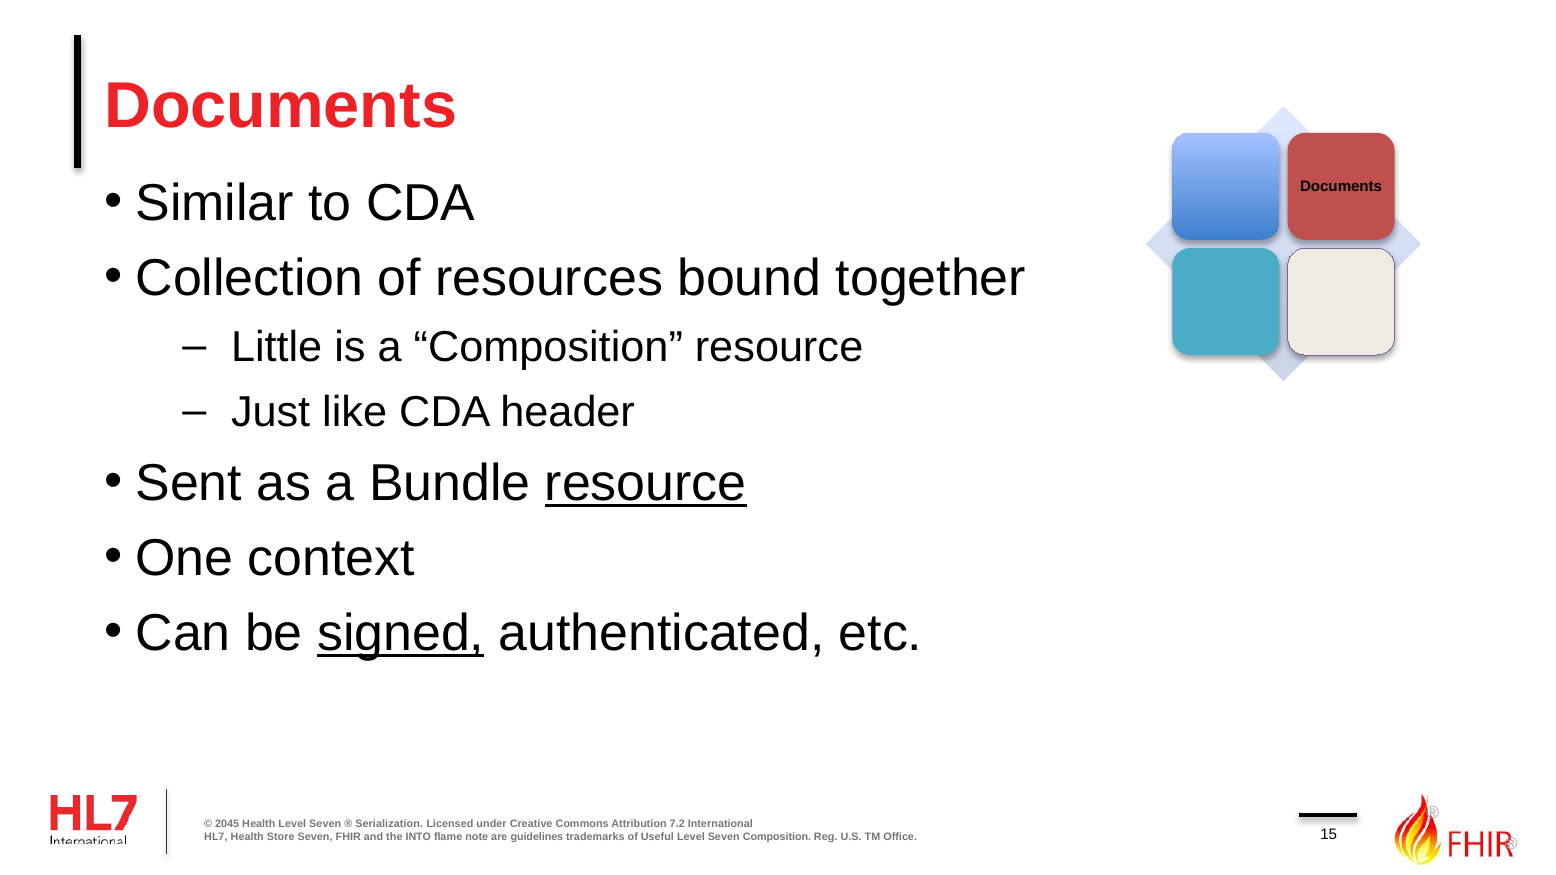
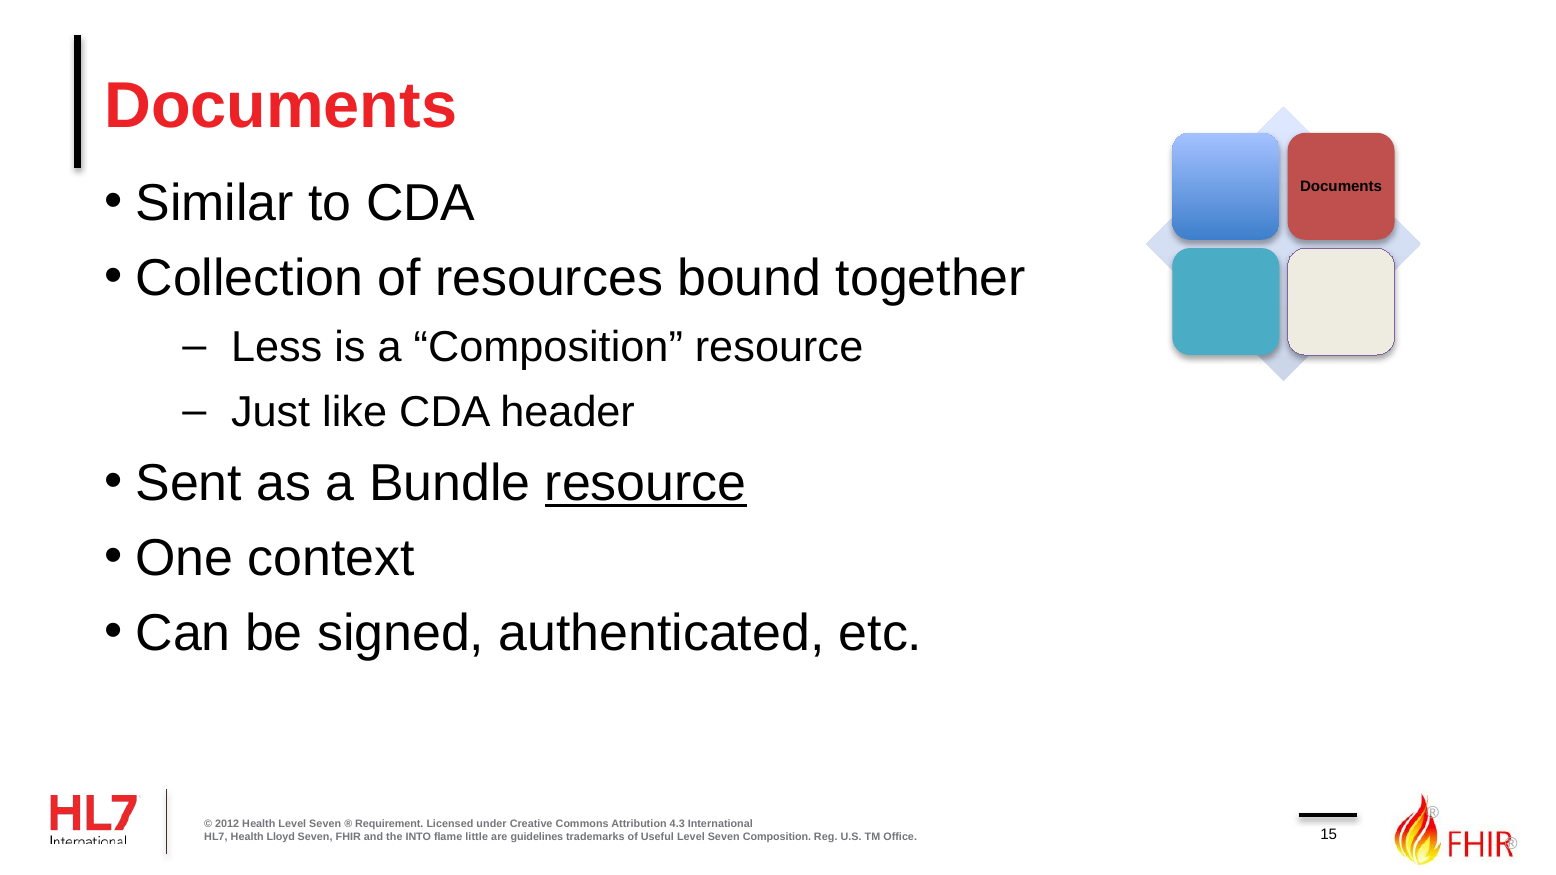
Little: Little -> Less (277, 348)
signed underline: present -> none (401, 634)
2045: 2045 -> 2012 (227, 824)
Serialization: Serialization -> Requirement (389, 824)
7.2: 7.2 -> 4.3 (677, 824)
Store: Store -> Lloyd (281, 837)
note: note -> little (477, 837)
